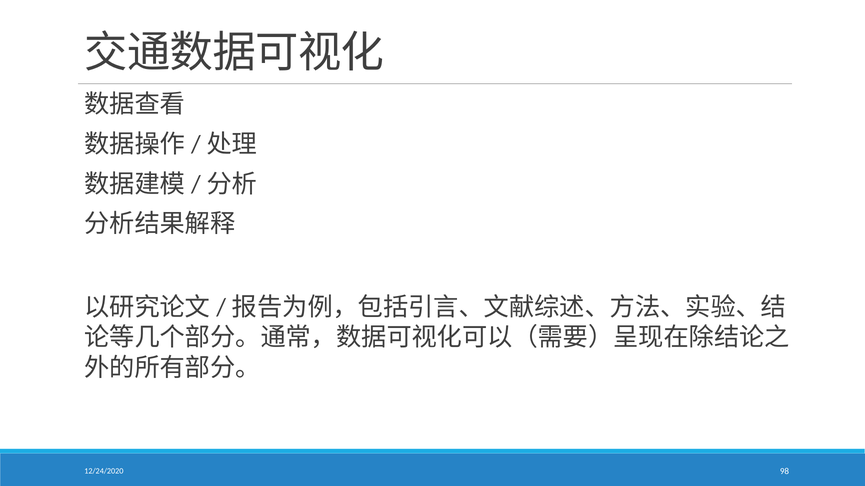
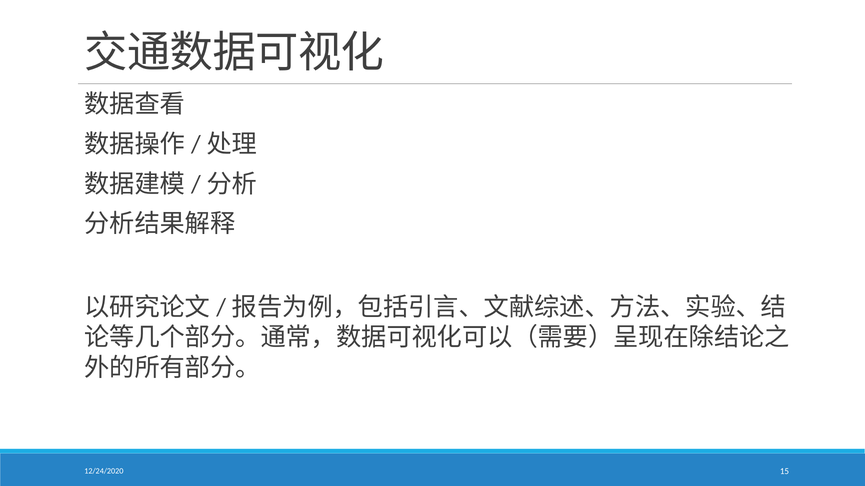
98: 98 -> 15 (784, 472)
